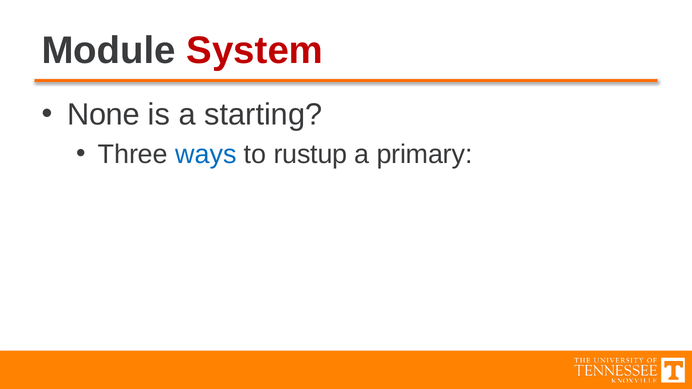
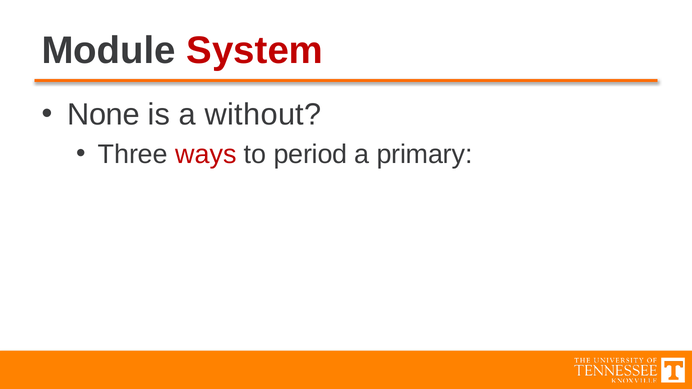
starting: starting -> without (263, 115)
ways colour: blue -> red (206, 155)
rustup: rustup -> period (310, 155)
